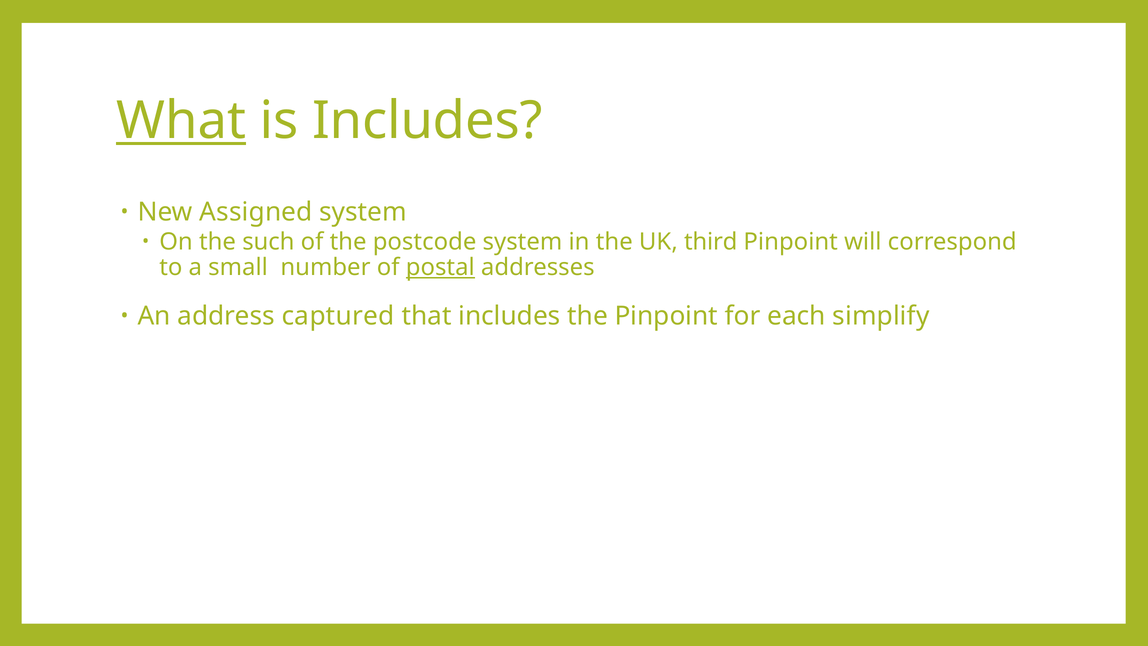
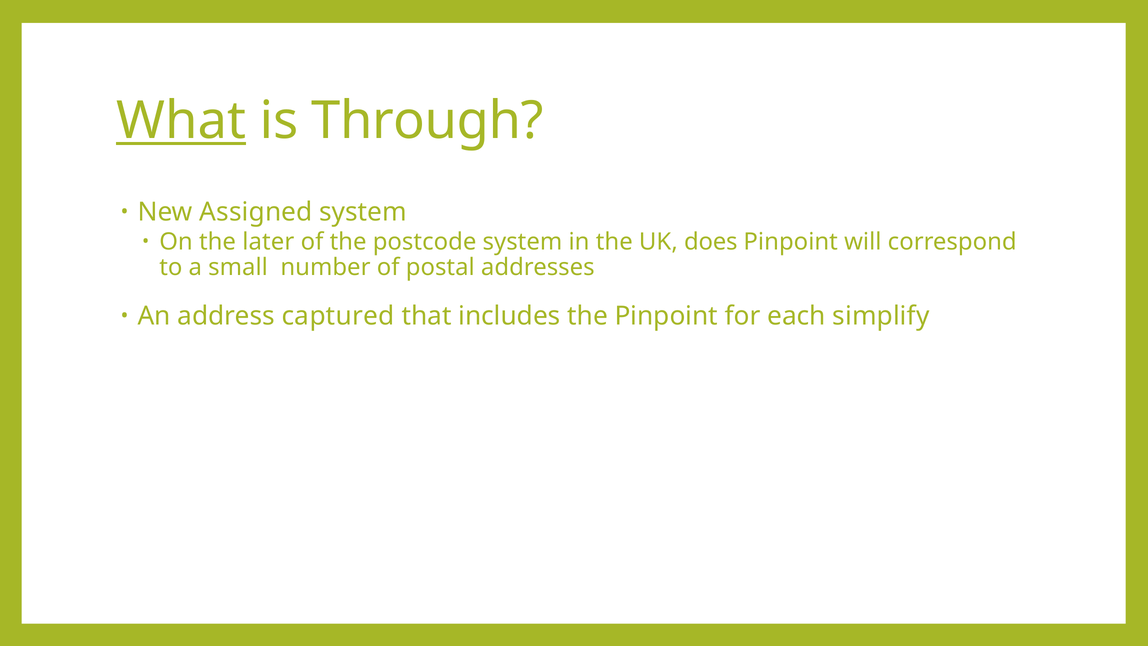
is Includes: Includes -> Through (427, 121)
such: such -> later (268, 242)
third: third -> does (711, 242)
postal underline: present -> none (440, 267)
